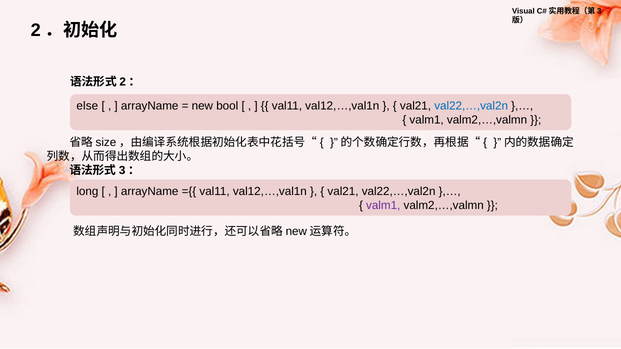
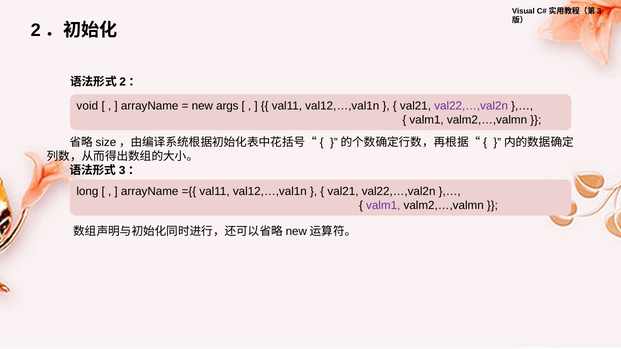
else: else -> void (87, 106)
bool: bool -> args (227, 106)
val22,…,val2n colour: blue -> purple (471, 106)
